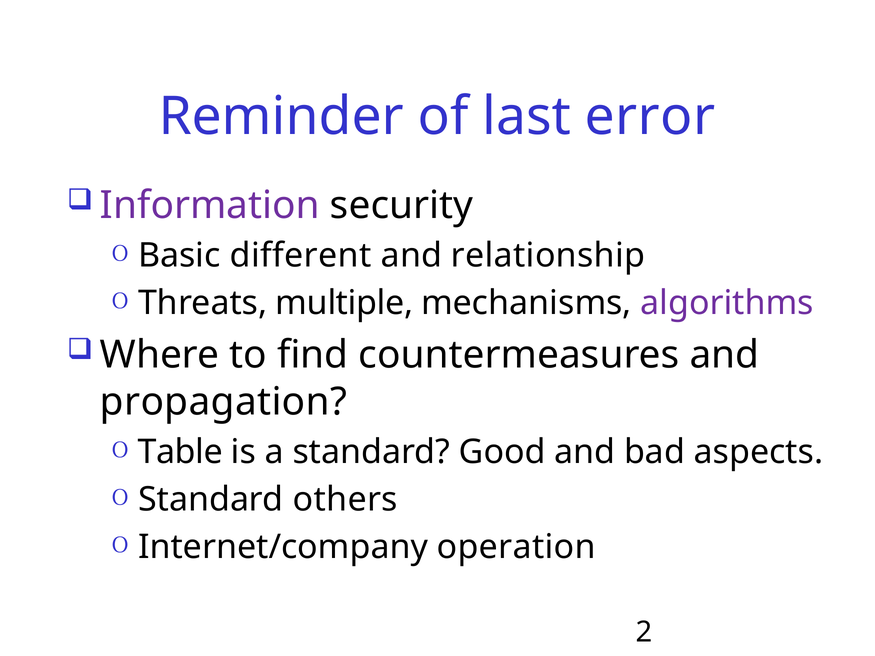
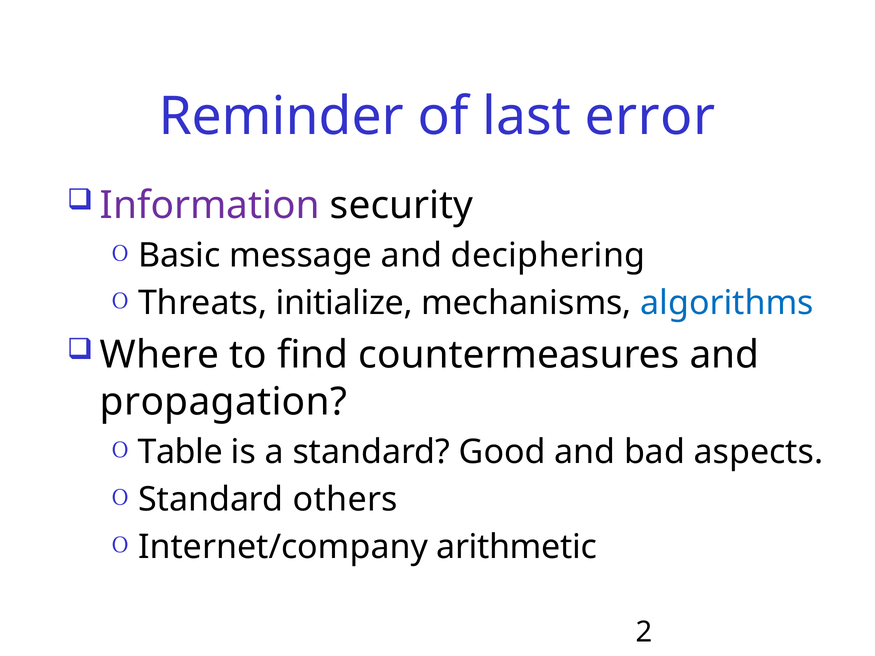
different: different -> message (301, 256)
relationship: relationship -> deciphering (548, 256)
multiple: multiple -> initialize (344, 303)
algorithms colour: purple -> blue (727, 303)
operation: operation -> arithmetic (517, 547)
